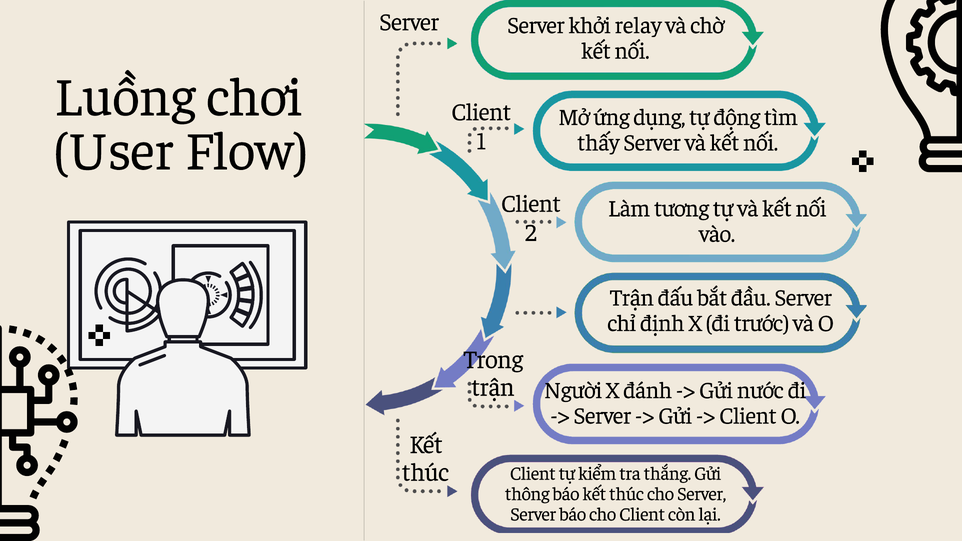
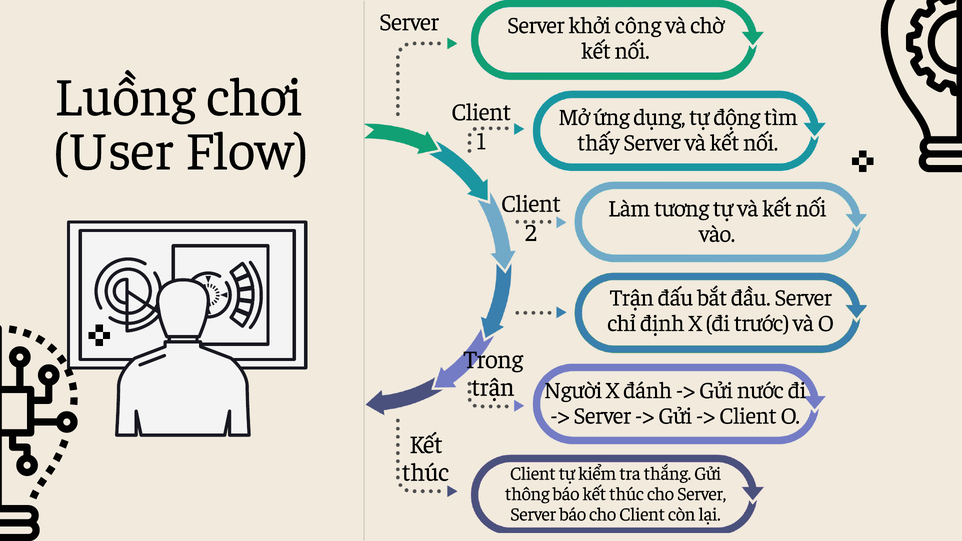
relay: relay -> công (638, 26)
